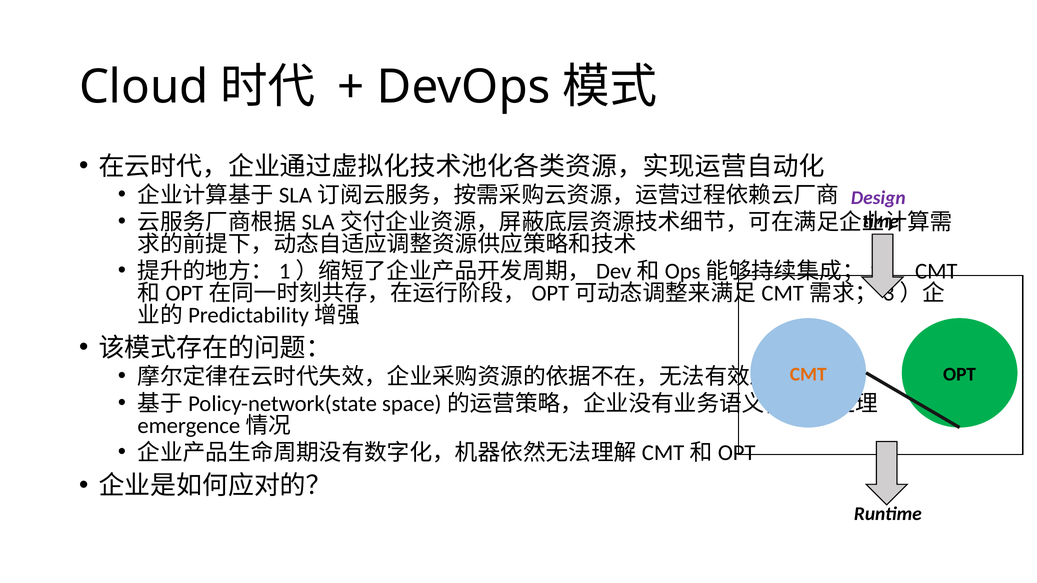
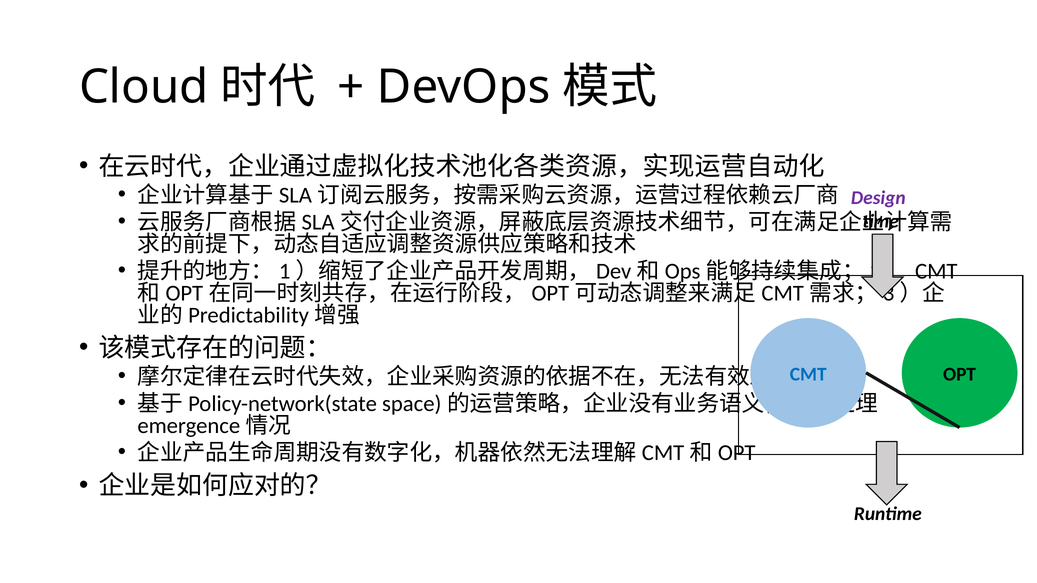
CMT colour: orange -> blue (808, 374)
